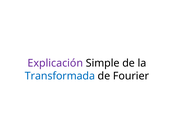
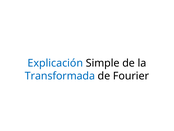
Explicación colour: purple -> blue (55, 63)
